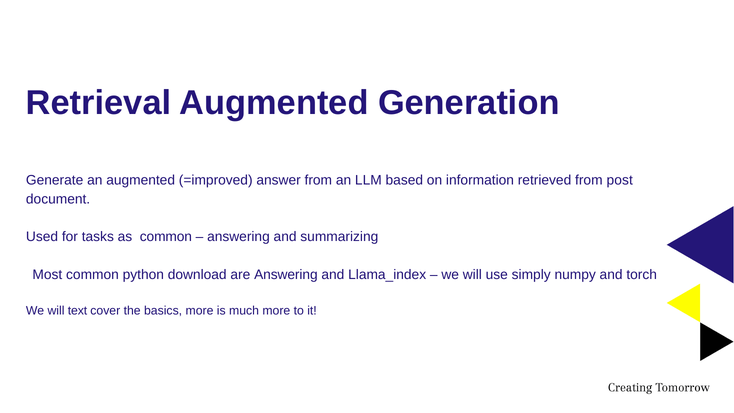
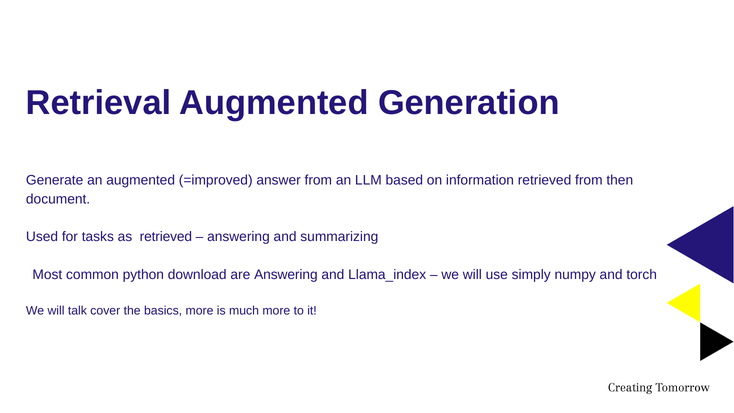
post: post -> then (620, 180)
as common: common -> retrieved (166, 237)
text: text -> talk (77, 311)
